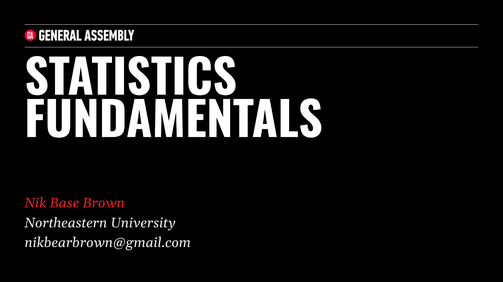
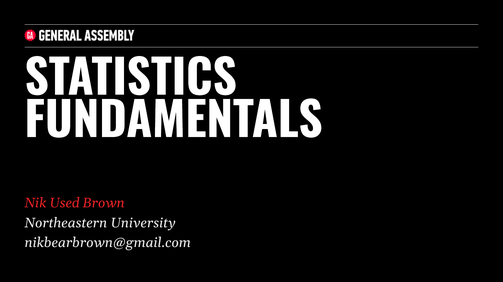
Base: Base -> Used (65, 203)
